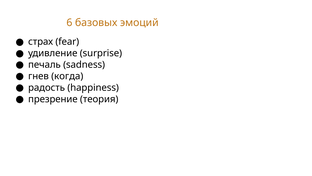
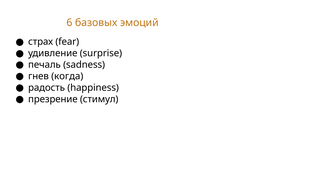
теория: теория -> стимул (99, 99)
